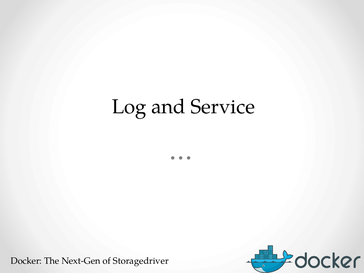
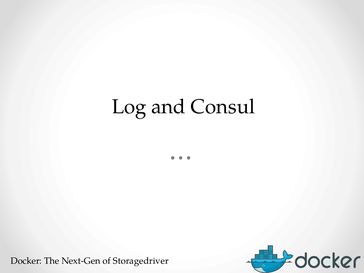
Service: Service -> Consul (223, 107)
